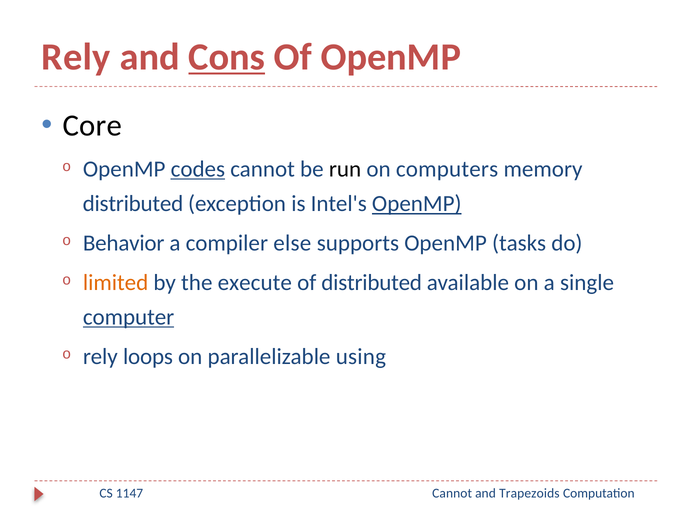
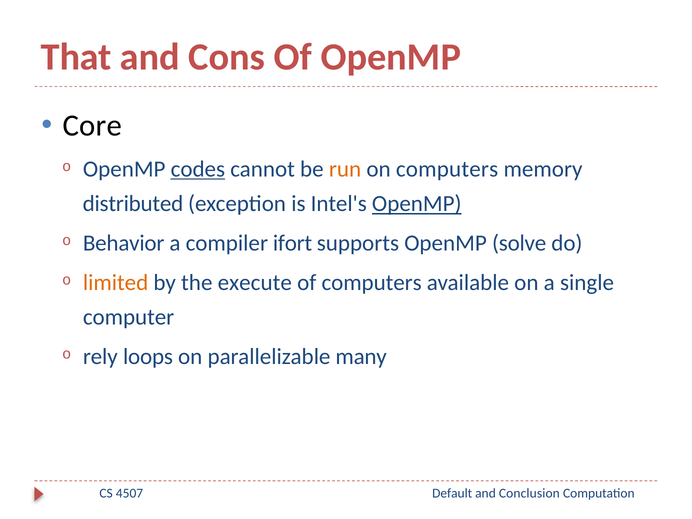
Rely: Rely -> That (76, 57)
Cons underline: present -> none (227, 57)
run colour: black -> orange (345, 169)
else: else -> ifort (293, 243)
tasks: tasks -> solve (519, 243)
of distributed: distributed -> computers (372, 282)
computer underline: present -> none (129, 317)
using: using -> many (361, 356)
1147: 1147 -> 4507 (129, 493)
Cannot: Cannot -> Default (452, 493)
Trapezoids: Trapezoids -> Conclusion (529, 493)
